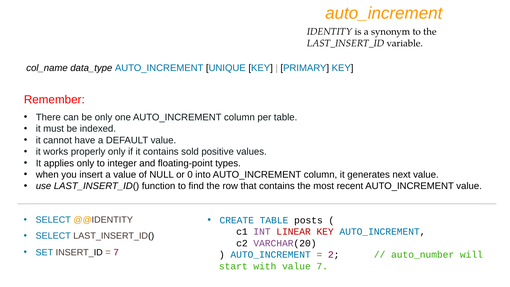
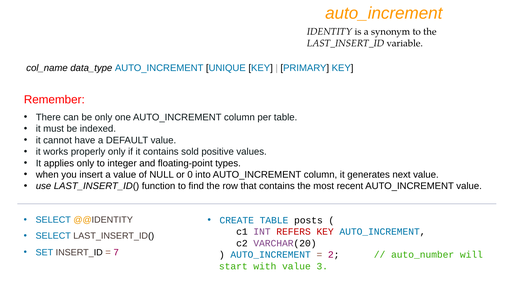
LINEAR: LINEAR -> REFERS (294, 232)
value 7: 7 -> 3 (322, 266)
